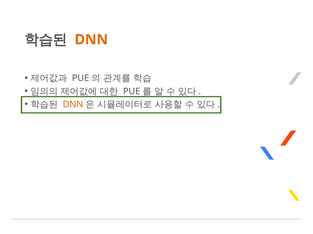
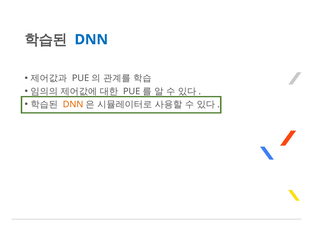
DNN colour: orange -> blue (91, 40)
